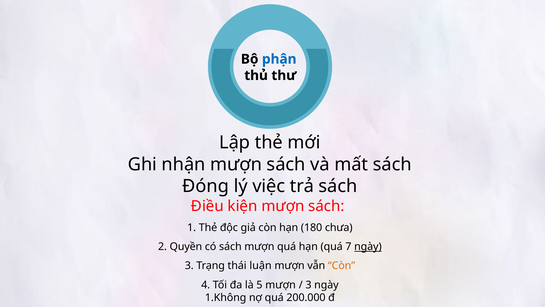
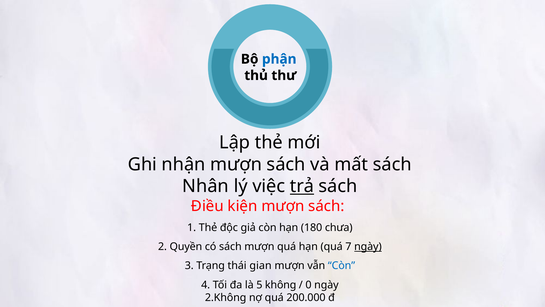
Đóng: Đóng -> Nhân (206, 186)
trả underline: none -> present (302, 186)
luận: luận -> gian (261, 265)
Còn colour: orange -> blue (341, 265)
5 mượn: mượn -> không (281, 284)
3: 3 -> 0 (308, 284)
1.Không: 1.Không -> 2.Không (226, 297)
